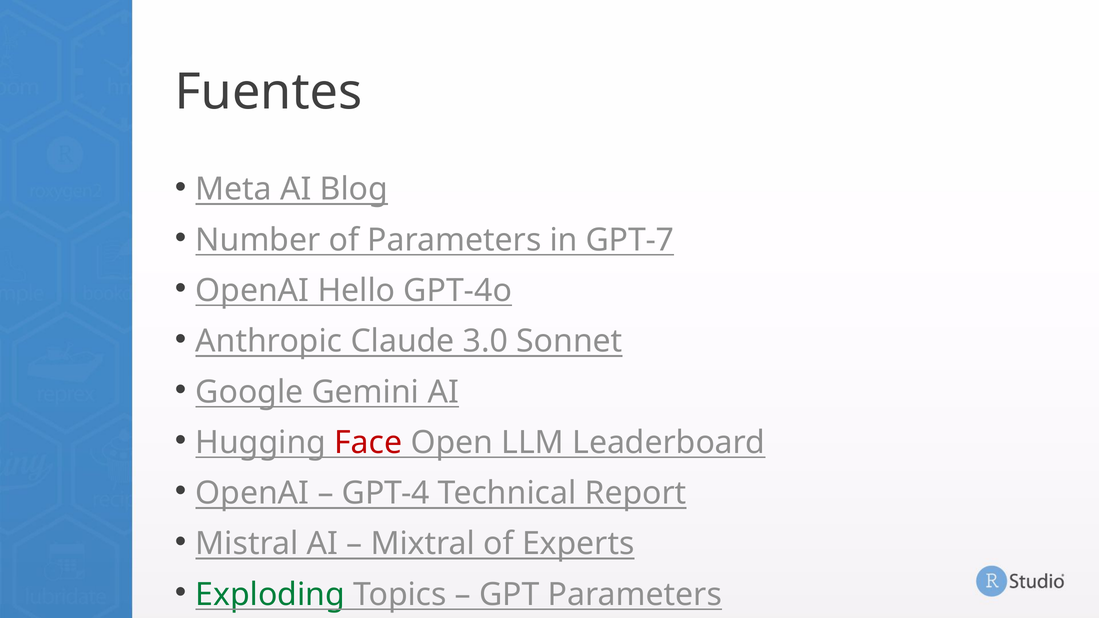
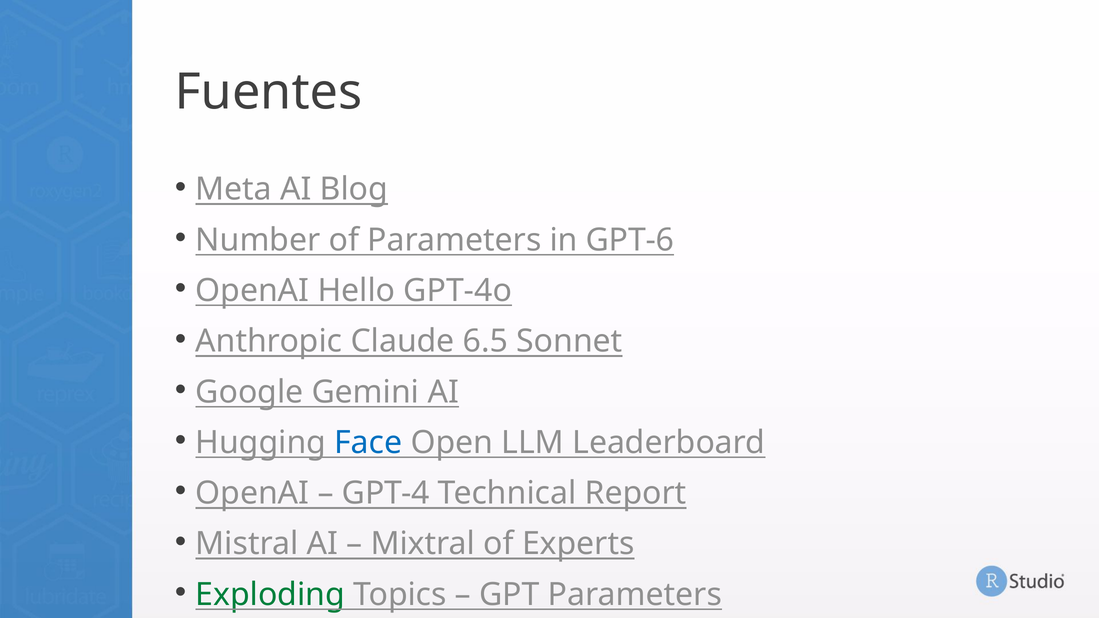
GPT-7: GPT-7 -> GPT-6 (630, 240)
3.0: 3.0 -> 6.5 (485, 341)
Face colour: red -> blue (368, 443)
